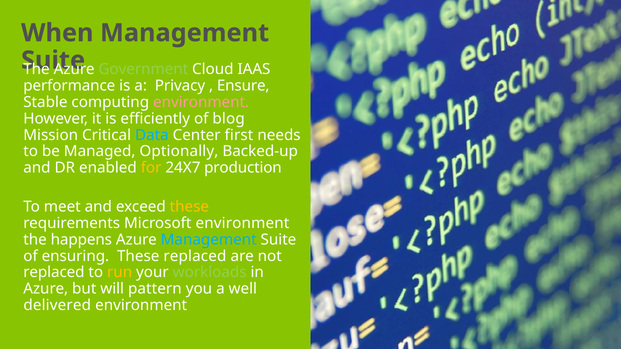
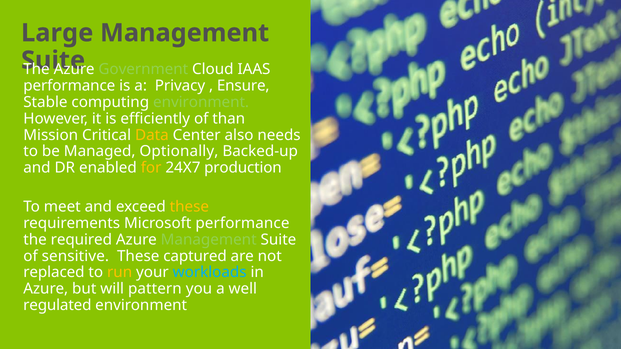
When: When -> Large (57, 33)
environment colour: pink -> light green (201, 102)
blog: blog -> than (229, 119)
Data colour: light blue -> yellow (152, 135)
first: first -> also (239, 135)
Microsoft environment: environment -> performance (242, 223)
happens: happens -> required (81, 240)
Management colour: light blue -> light green (209, 240)
ensuring: ensuring -> sensitive (75, 256)
These replaced: replaced -> captured (195, 256)
workloads colour: light green -> light blue (210, 273)
delivered: delivered -> regulated (57, 305)
